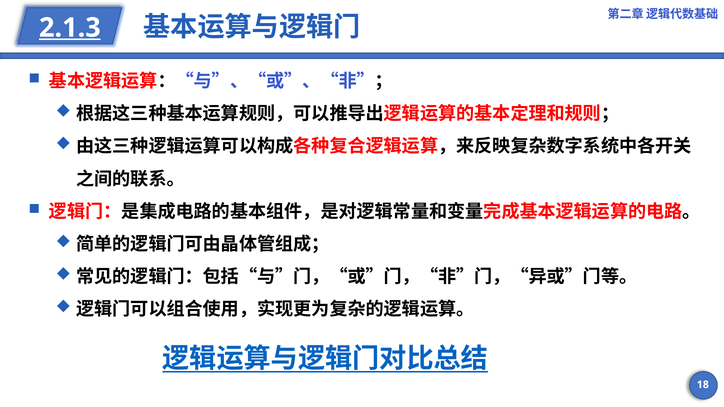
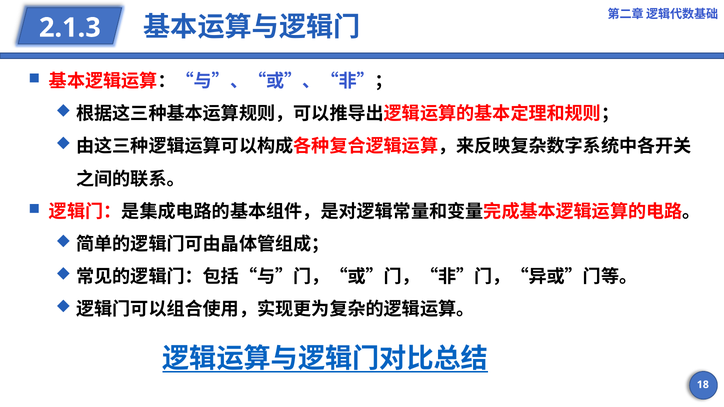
2.1.3 underline: present -> none (70, 28)
